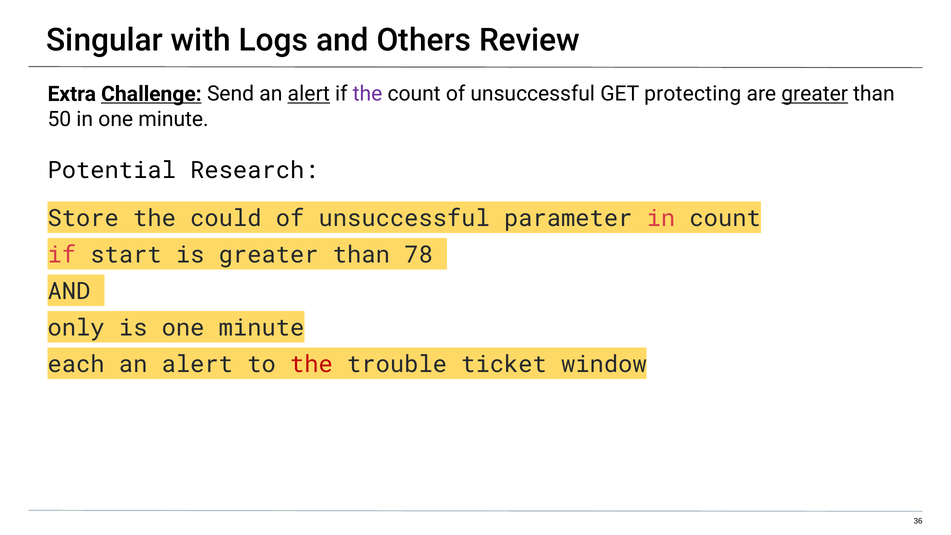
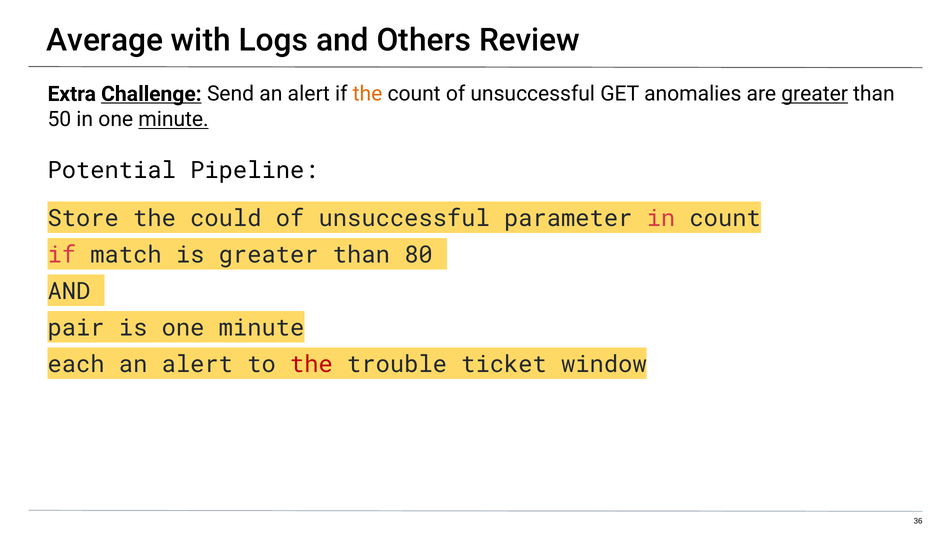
Singular: Singular -> Average (105, 40)
alert underline: present -> none (309, 94)
the colour: purple -> orange (368, 94)
protecting: protecting -> anomalies (693, 94)
minute underline: none -> present (174, 119)
Research: Research -> Pipeline (254, 170)
start: start -> match (126, 255)
78: 78 -> 80 (418, 255)
only: only -> pair (76, 328)
